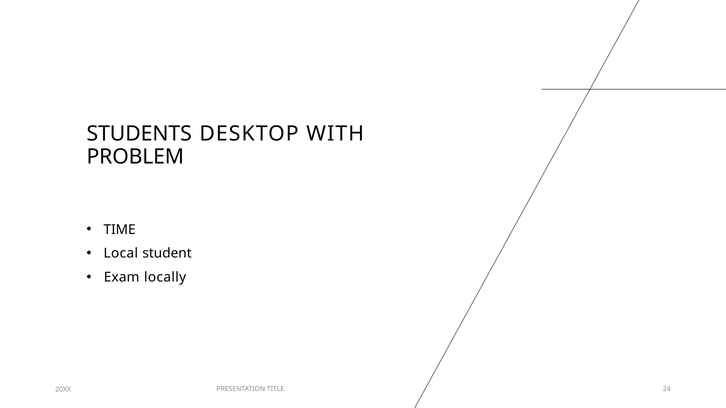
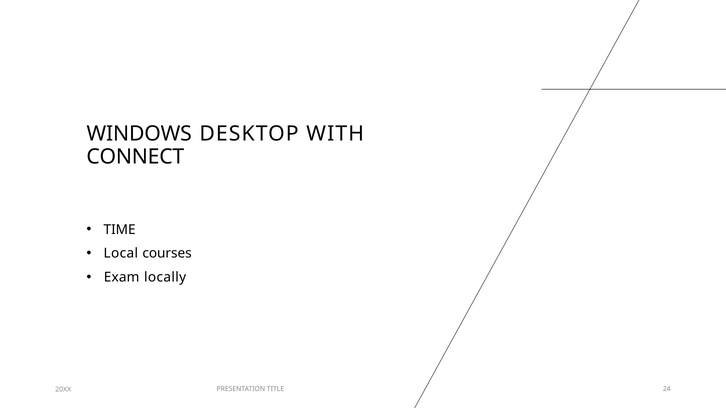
STUDENTS: STUDENTS -> WINDOWS (139, 134)
PROBLEM: PROBLEM -> CONNECT (135, 157)
student: student -> courses (167, 254)
